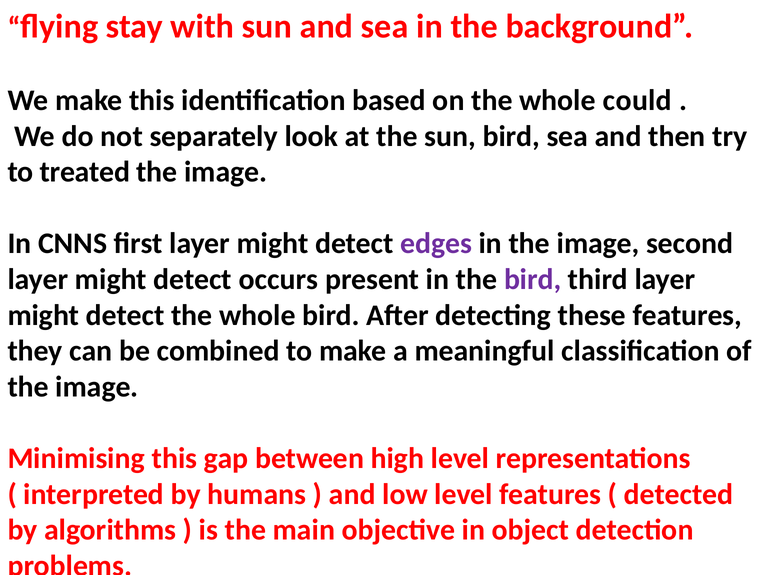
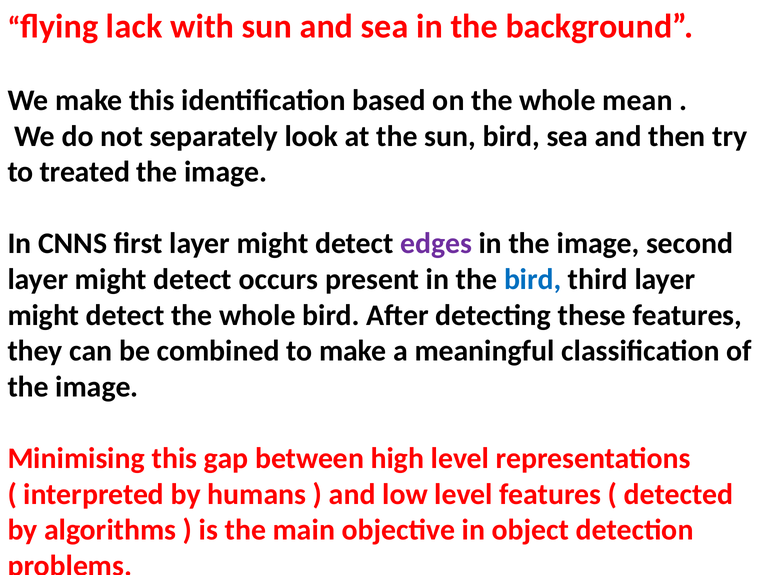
stay: stay -> lack (134, 27)
could: could -> mean (638, 100)
bird colour: purple -> blue (533, 280)
